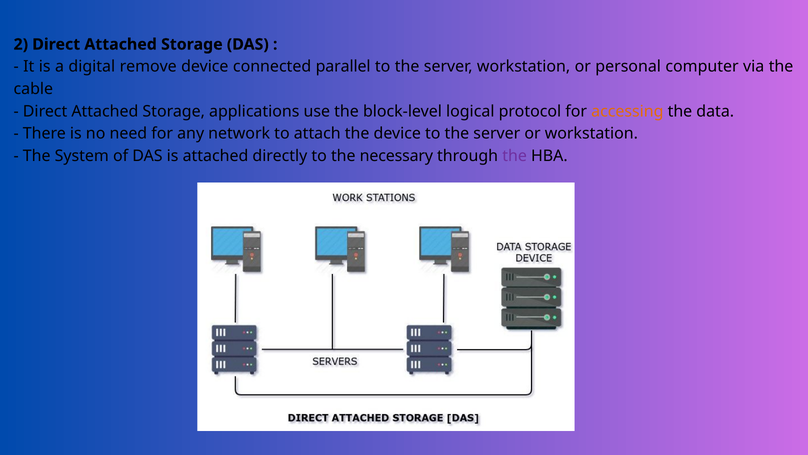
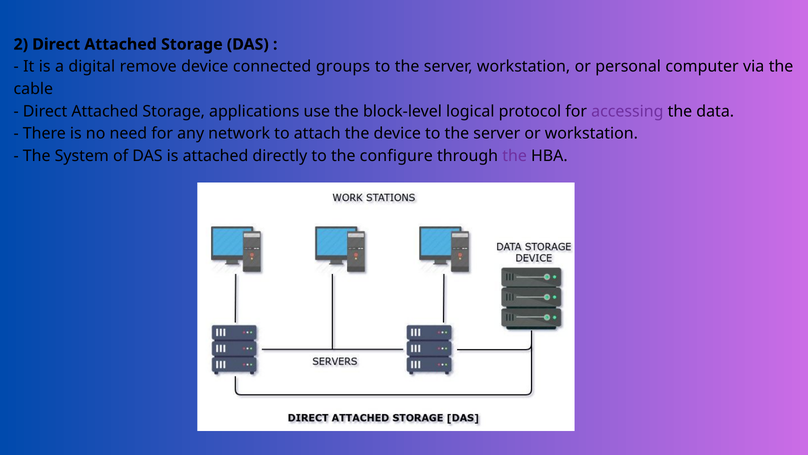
parallel: parallel -> groups (343, 67)
accessing colour: orange -> purple (627, 111)
necessary: necessary -> configure (396, 156)
